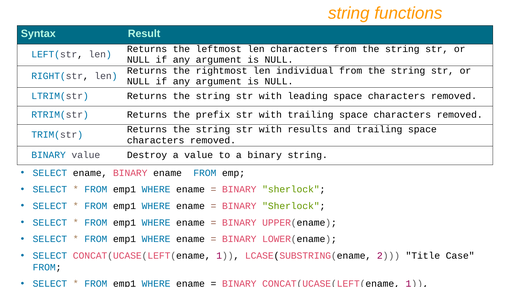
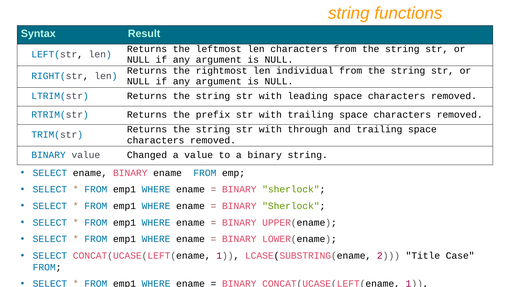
results: results -> through (308, 129)
Destroy: Destroy -> Changed (147, 155)
